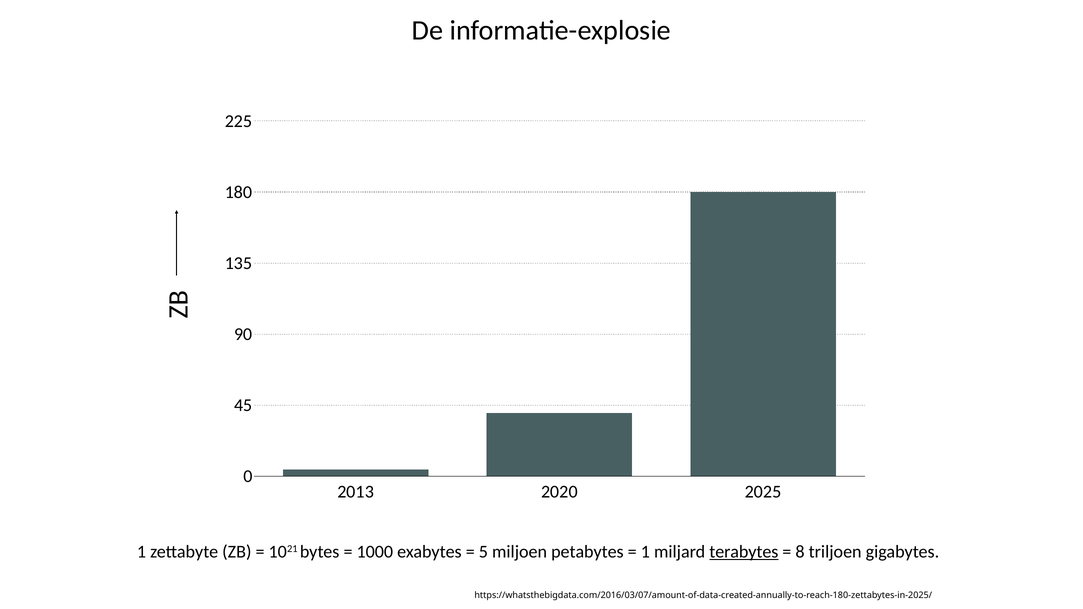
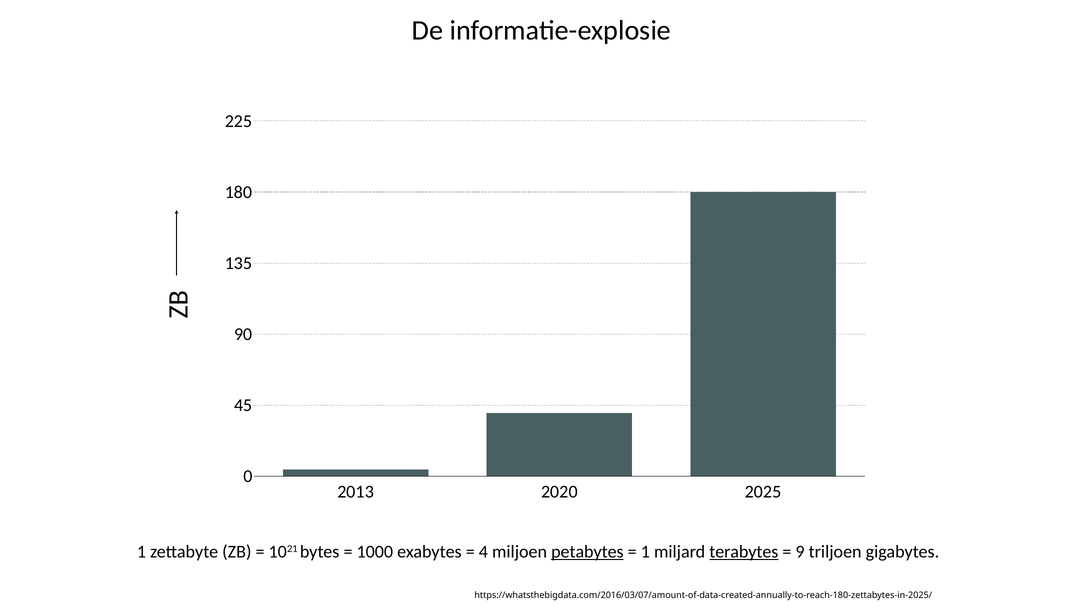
5: 5 -> 4 (483, 552)
petabytes underline: none -> present (587, 552)
8: 8 -> 9 (800, 552)
